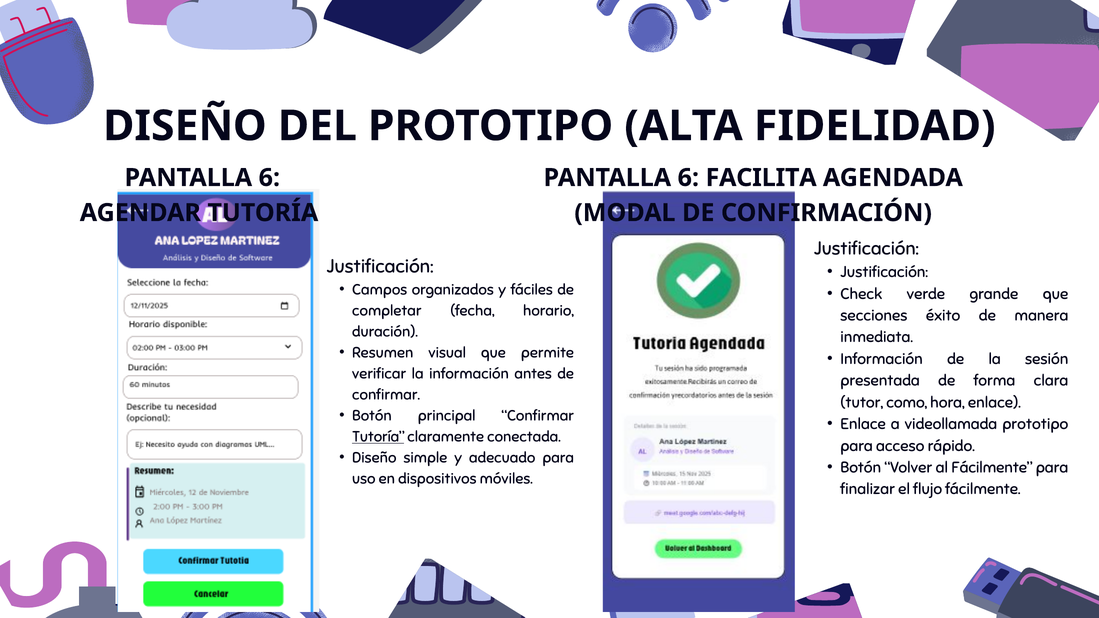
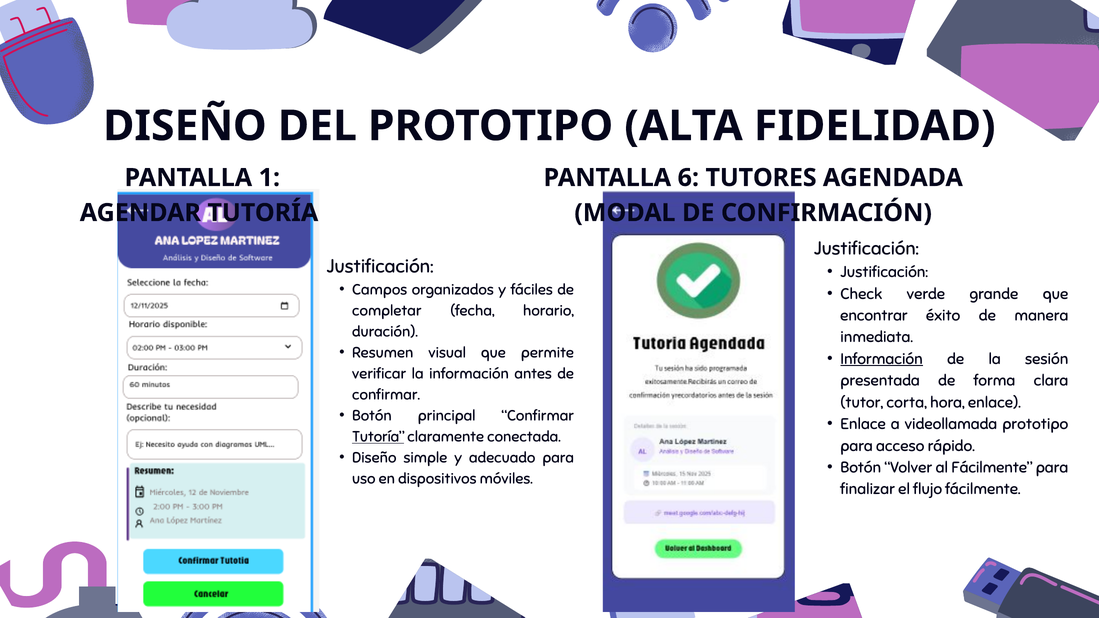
6: 6 -> 1 (269, 178)
FACILITA: FACILITA -> TUTORES (761, 178)
secciones: secciones -> encontrar (874, 316)
Información underline: none -> present (882, 359)
como: como -> corta (907, 403)
